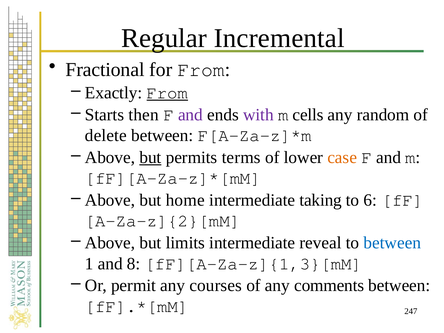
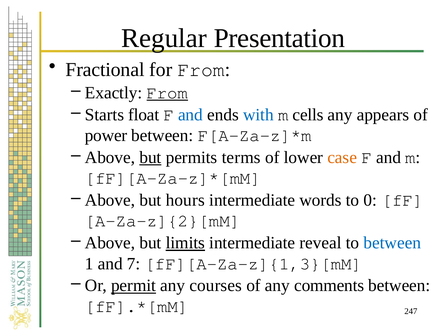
Incremental: Incremental -> Presentation (279, 38)
then: then -> float (144, 115)
and colour: purple -> blue (190, 115)
with colour: purple -> blue (258, 115)
random: random -> appears (383, 115)
delete: delete -> power (106, 136)
home: home -> hours (185, 200)
taking: taking -> words (321, 200)
6: 6 -> 0 (370, 200)
limits underline: none -> present (185, 243)
8: 8 -> 7 (134, 264)
permit underline: none -> present (134, 286)
